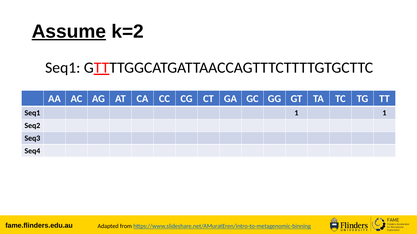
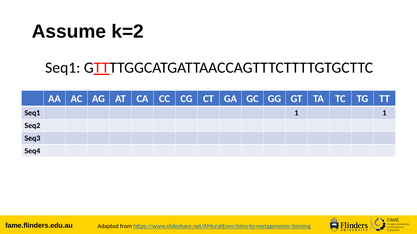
Assume underline: present -> none (69, 32)
